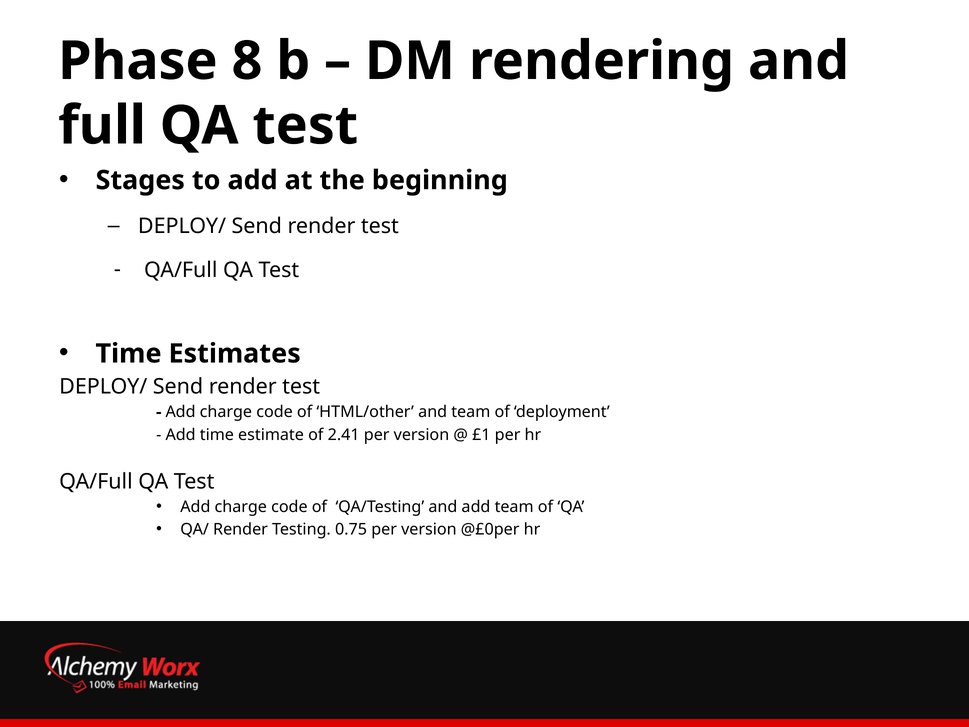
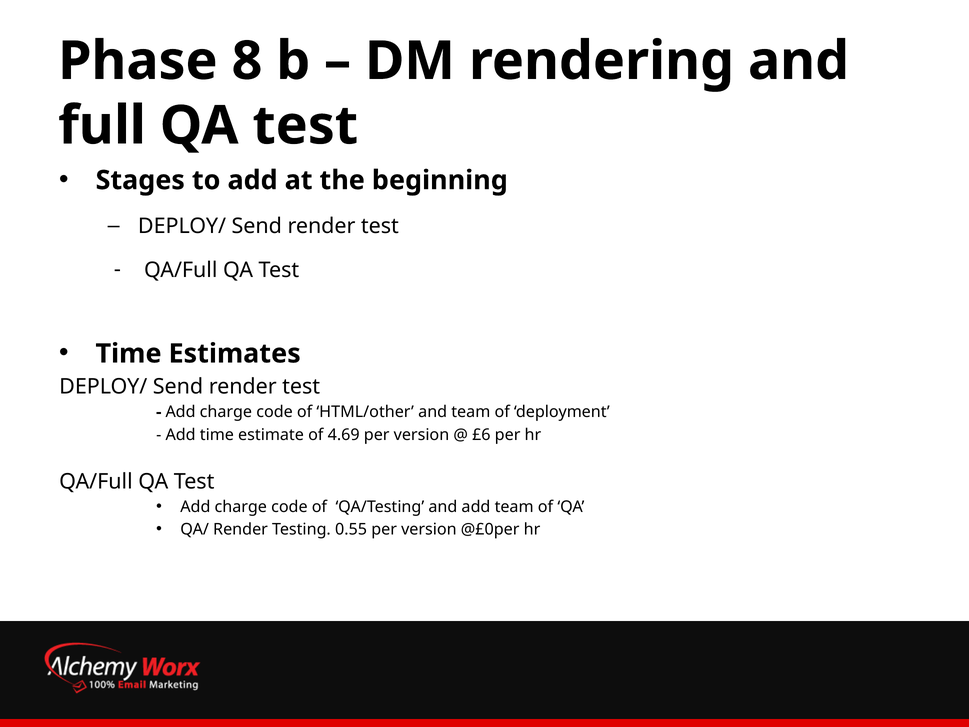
2.41: 2.41 -> 4.69 (344, 435)
£1: £1 -> £6 (481, 435)
0.75: 0.75 -> 0.55 (351, 529)
